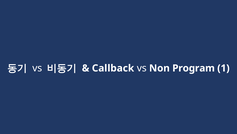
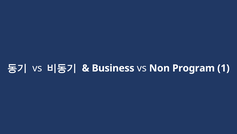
Callback: Callback -> Business (113, 68)
